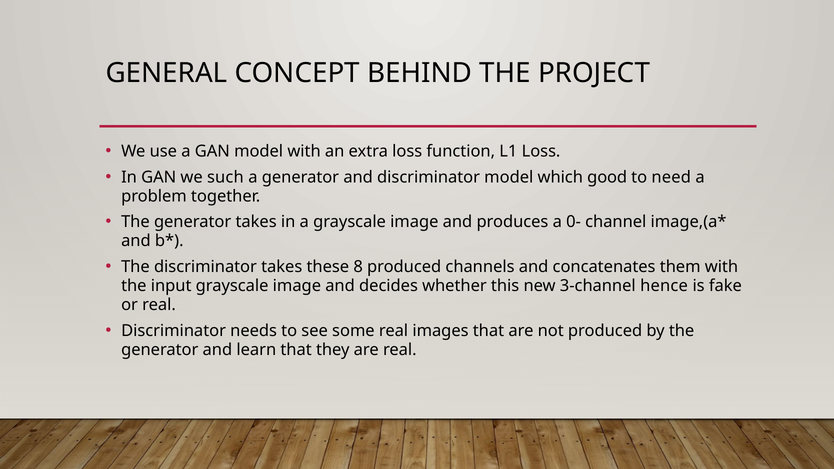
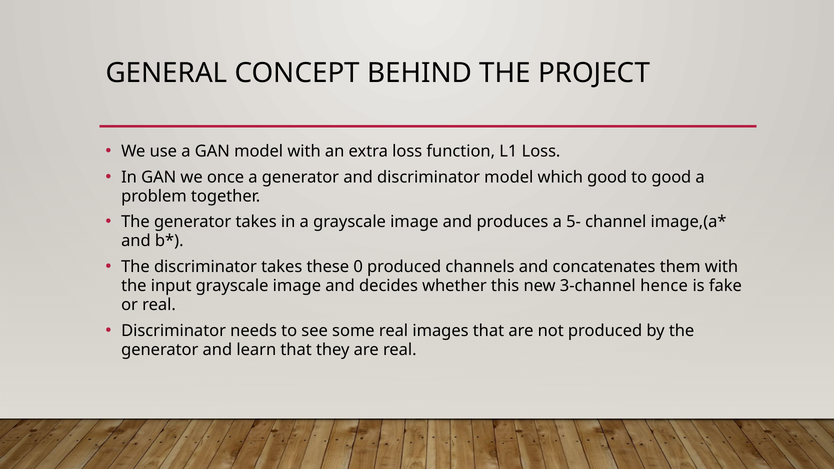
such: such -> once (226, 177)
to need: need -> good (671, 177)
0-: 0- -> 5- (574, 222)
8: 8 -> 0 (358, 267)
